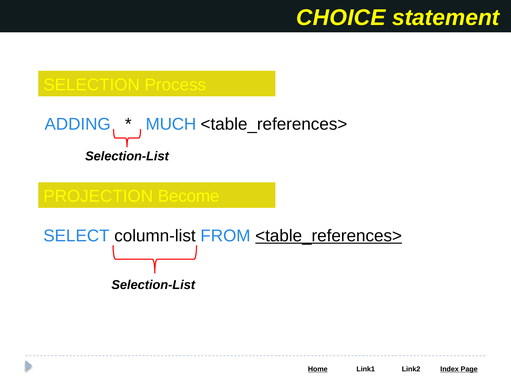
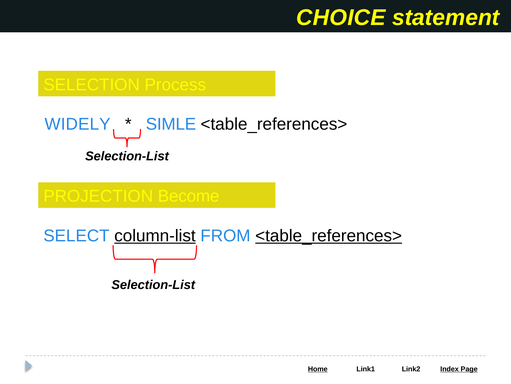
ADDING: ADDING -> WIDELY (78, 124)
MUCH: MUCH -> SIMLE (171, 124)
column-list underline: none -> present (155, 235)
